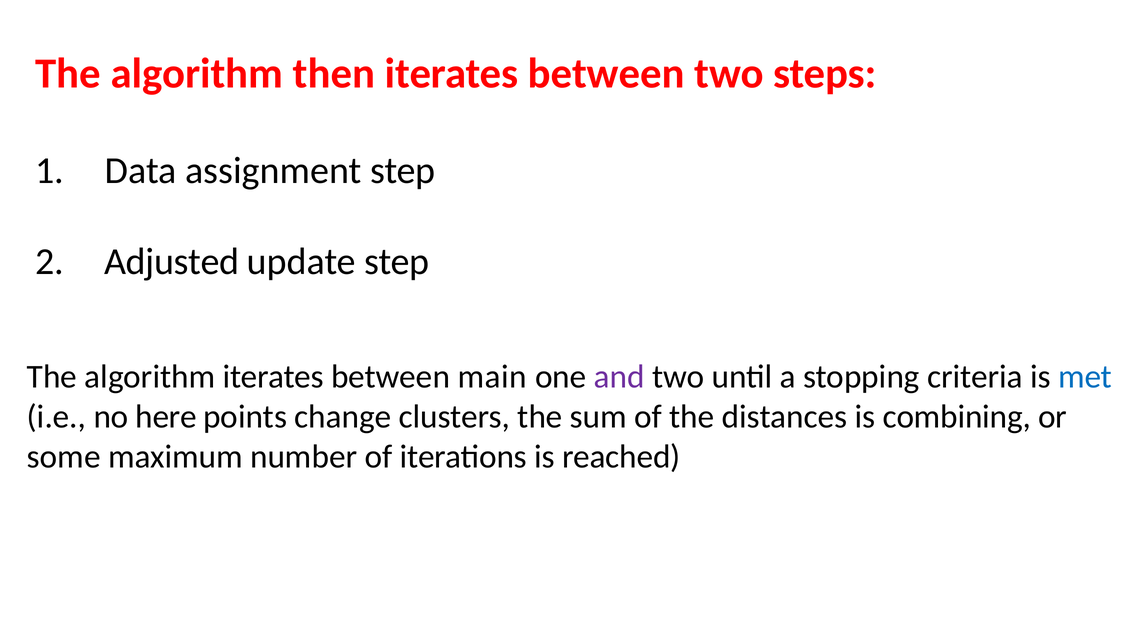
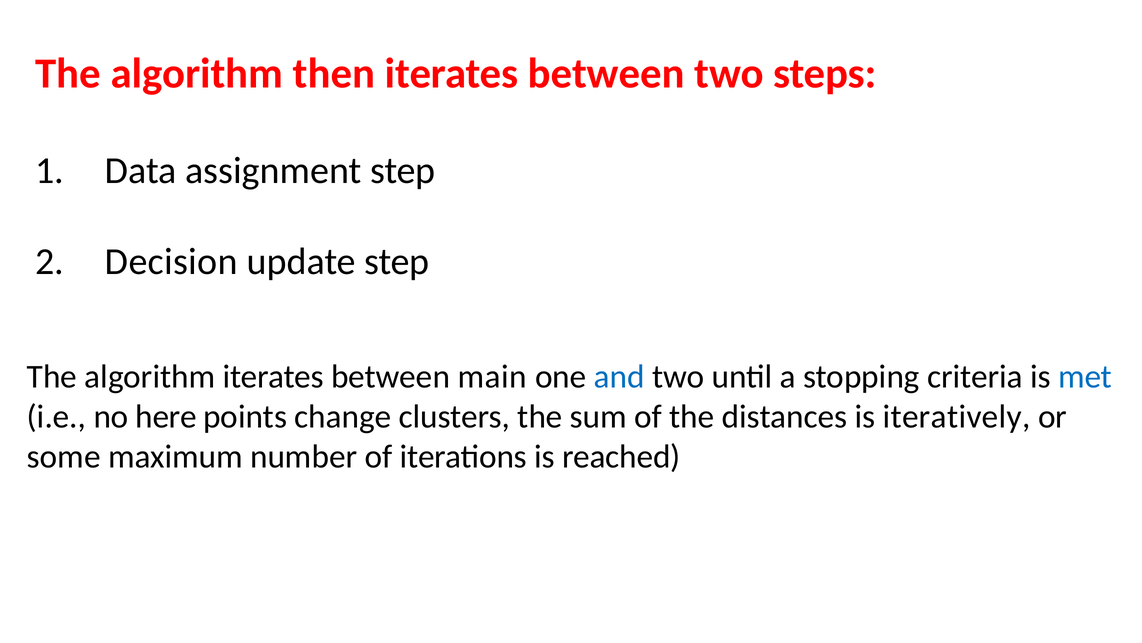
Adjusted: Adjusted -> Decision (171, 261)
and colour: purple -> blue (619, 376)
combining: combining -> iteratively (957, 416)
